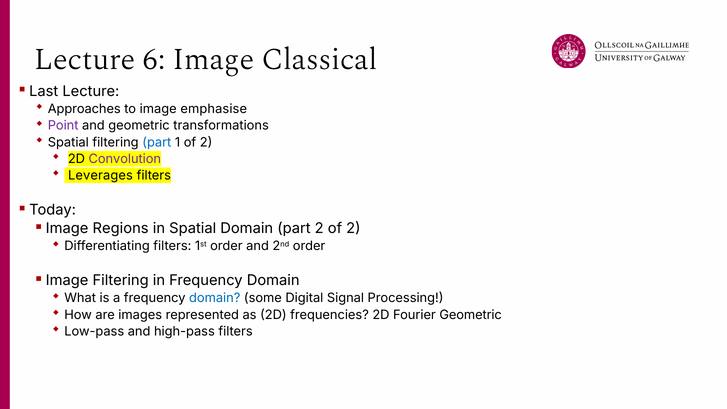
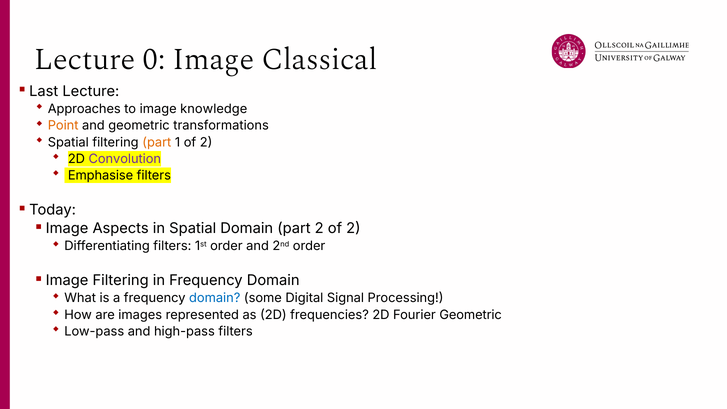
6: 6 -> 0 (154, 59)
emphasise: emphasise -> knowledge (214, 109)
Point colour: purple -> orange (63, 126)
part colour: blue -> orange (157, 142)
Leverages: Leverages -> Emphasise (101, 176)
Regions: Regions -> Aspects (121, 229)
